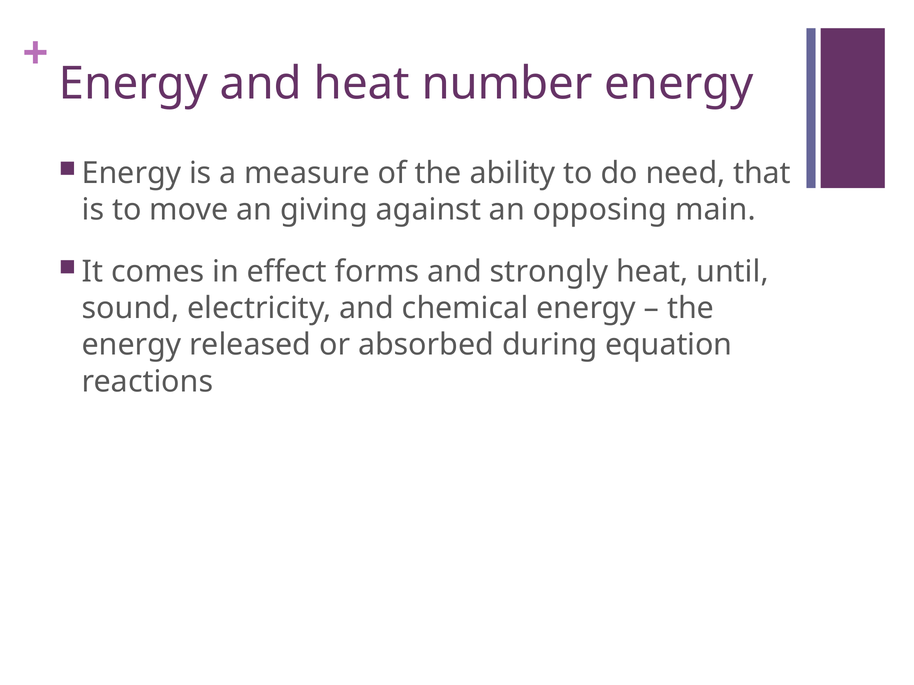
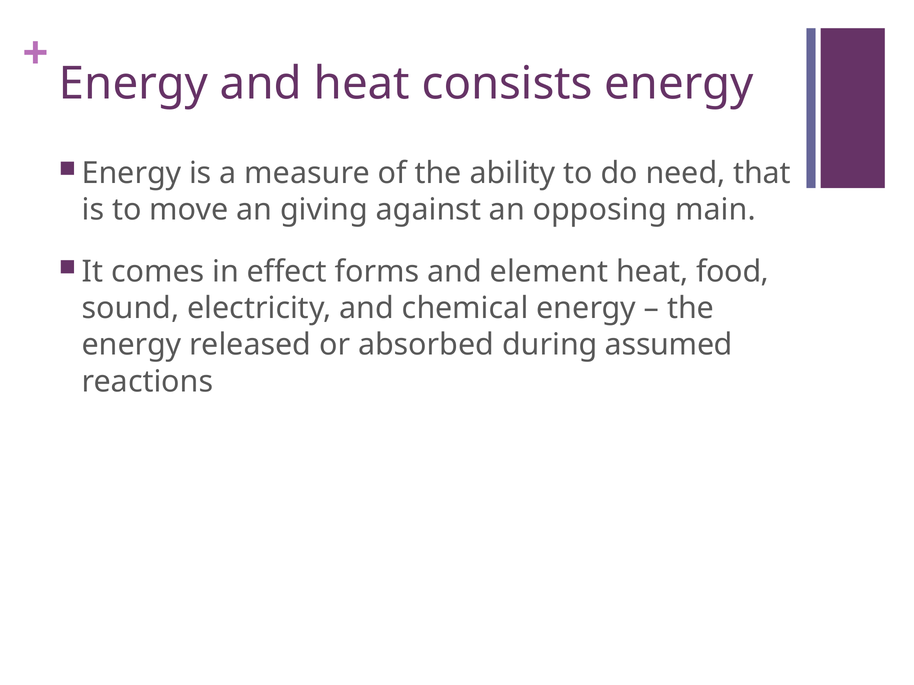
number: number -> consists (507, 84)
strongly: strongly -> element (549, 272)
until: until -> food (733, 272)
equation: equation -> assumed (669, 345)
